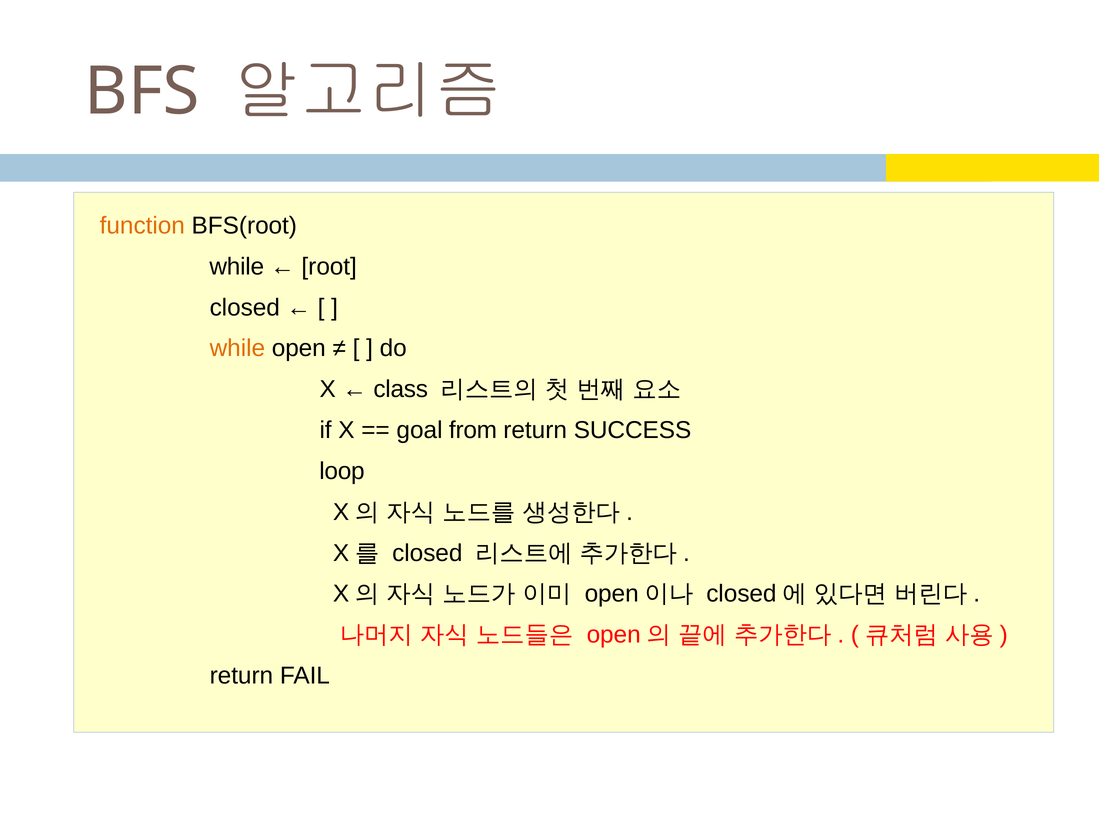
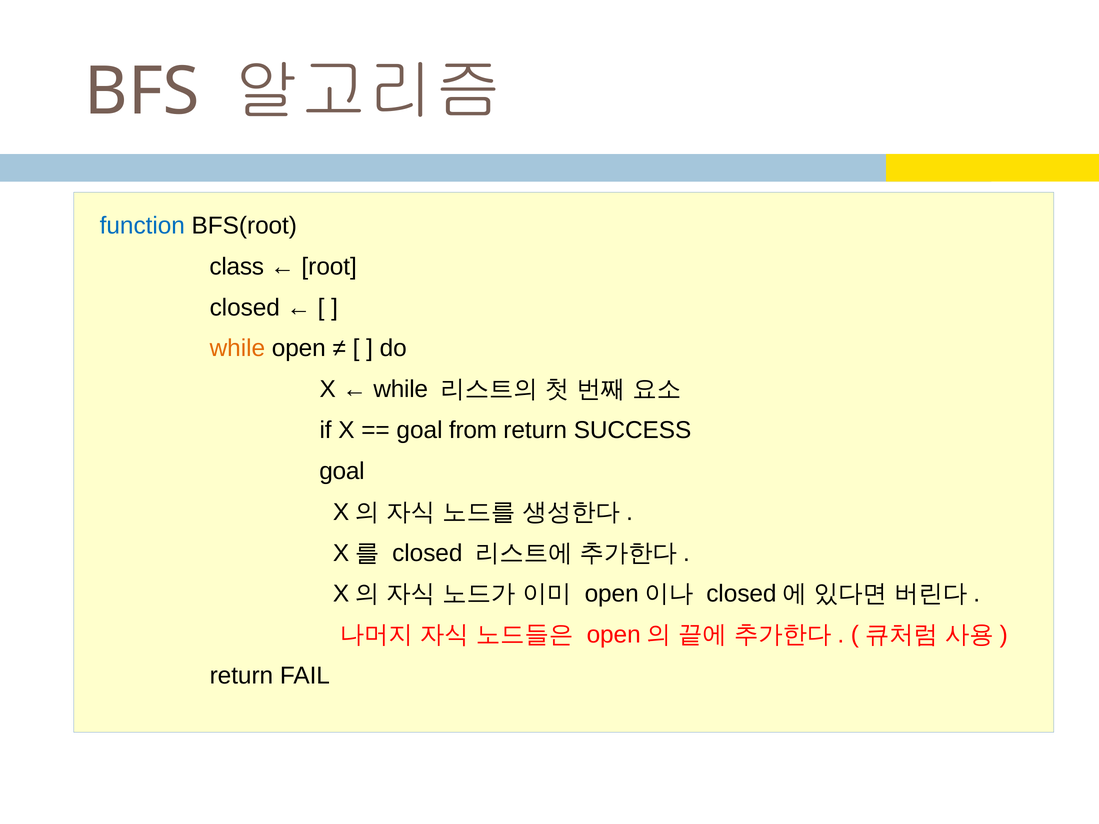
function colour: orange -> blue (142, 226)
while: while -> class (237, 267)
class: class -> while (401, 389)
loop: loop -> goal (342, 471)
